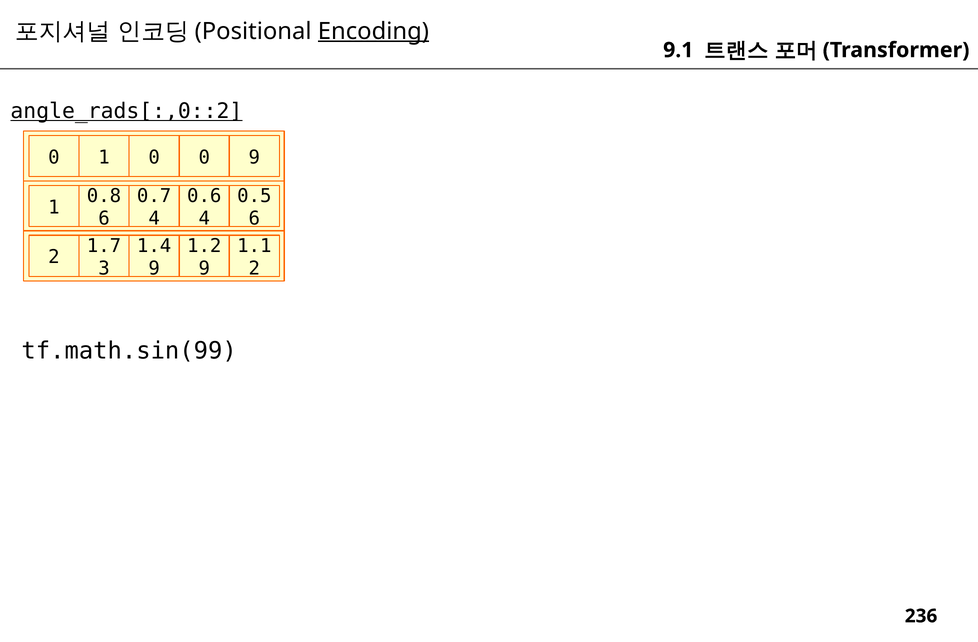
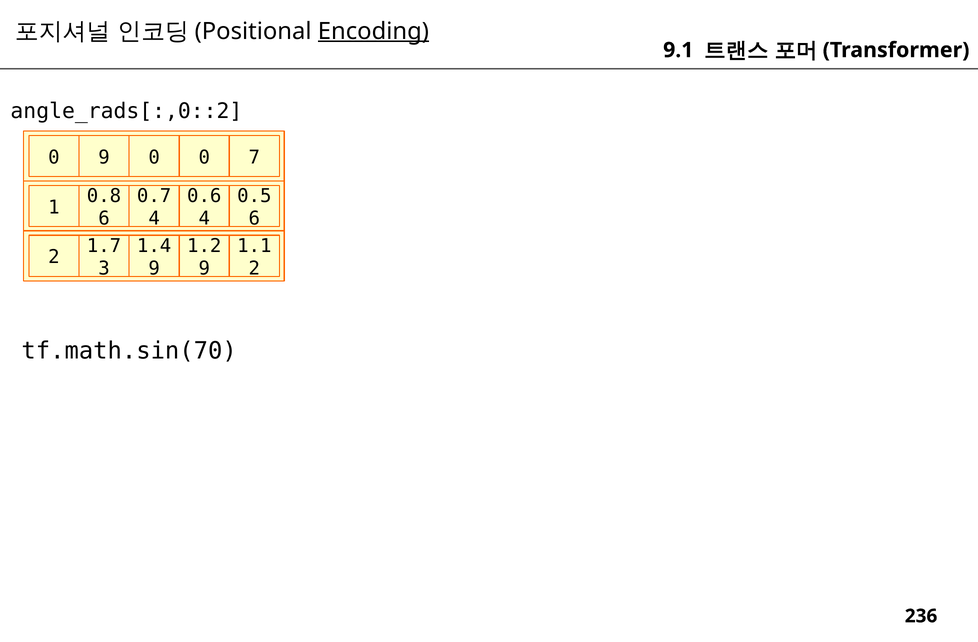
angle_rads[:,0::2 underline: present -> none (126, 111)
0 1: 1 -> 9 (104, 158)
0 9: 9 -> 7 (254, 158)
tf.math.sin(99: tf.math.sin(99 -> tf.math.sin(70 (129, 351)
